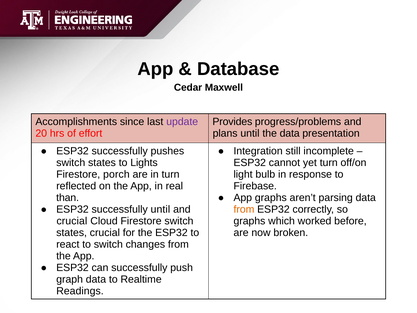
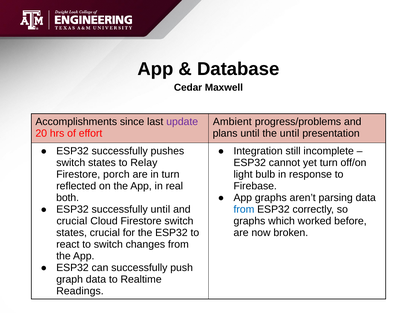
Provides: Provides -> Ambient (232, 122)
the data: data -> until (290, 133)
Lights: Lights -> Relay (144, 163)
than: than -> both (68, 198)
from colour: orange -> blue (244, 209)
